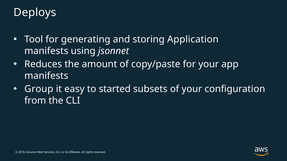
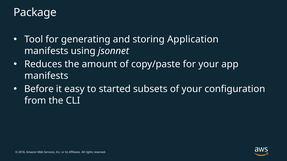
Deploys: Deploys -> Package (35, 13)
Group: Group -> Before (39, 89)
